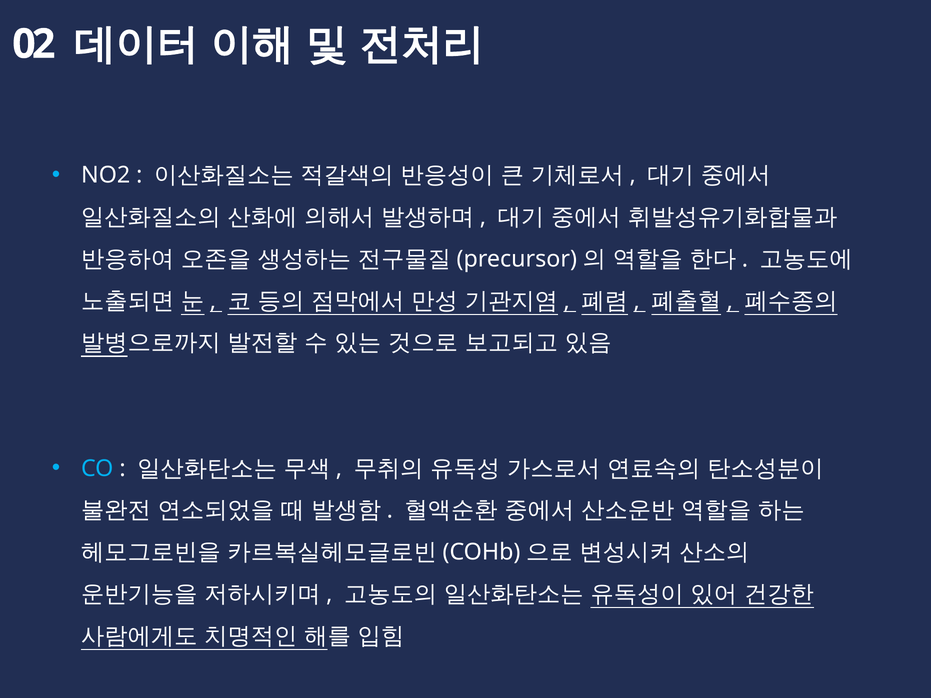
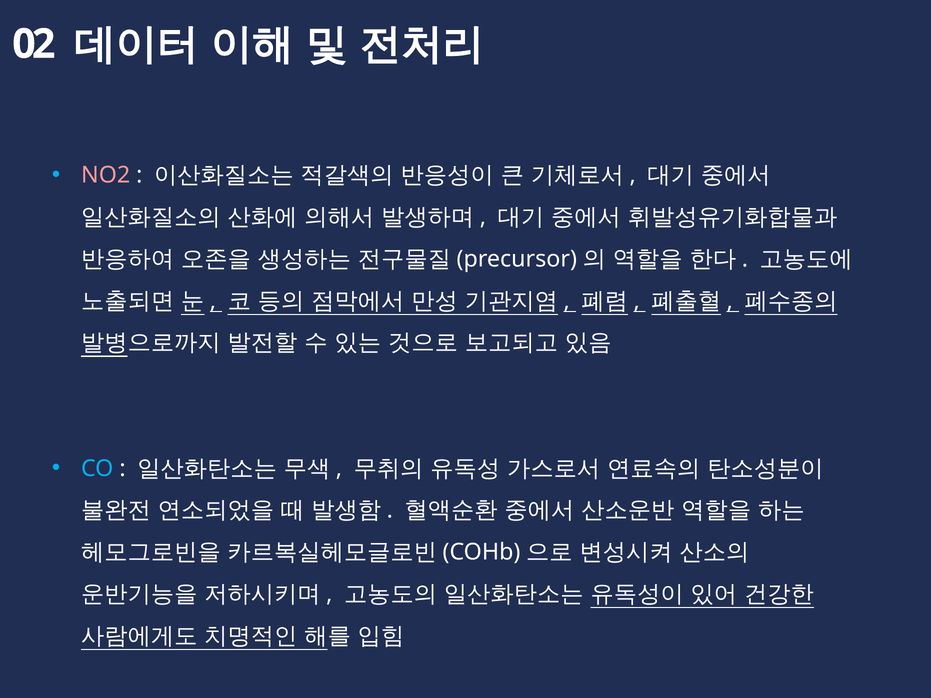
NO2 colour: white -> pink (106, 175)
